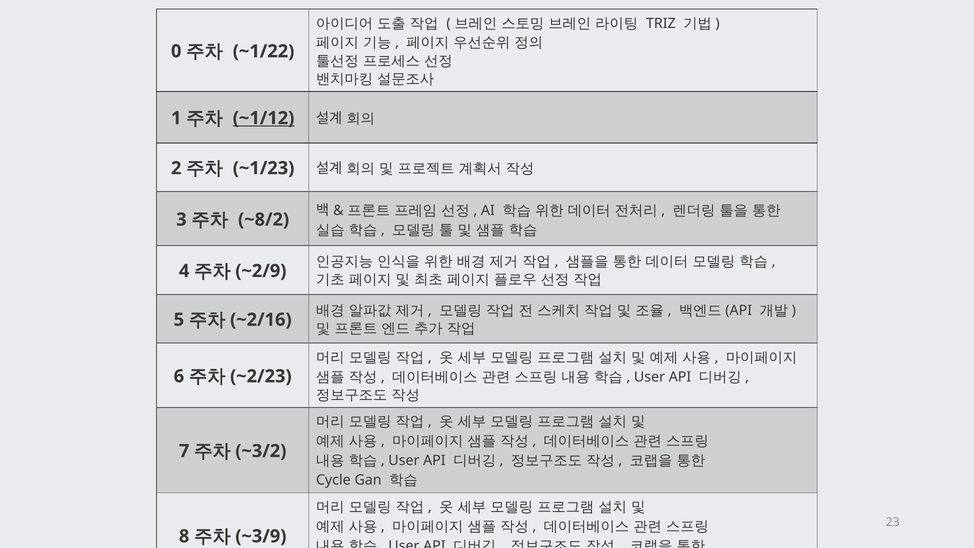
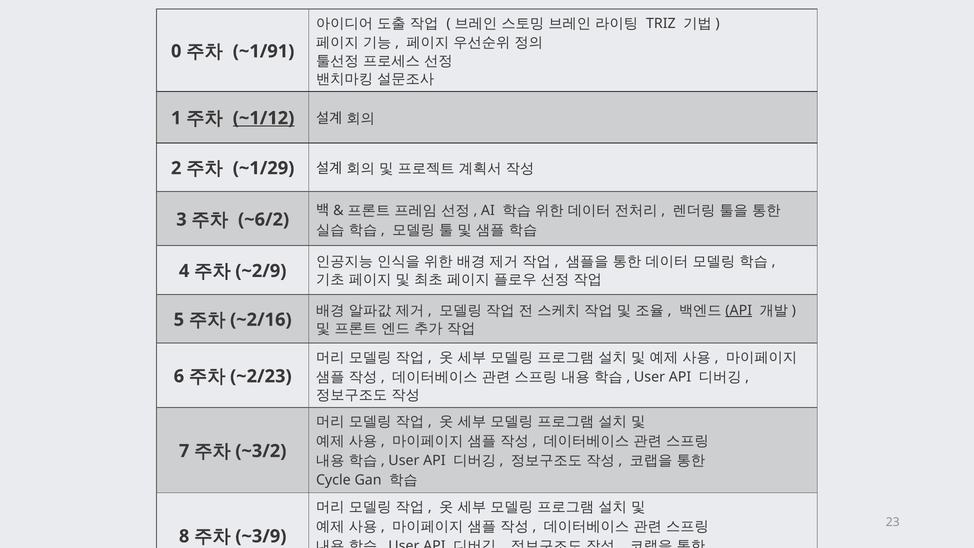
~1/22: ~1/22 -> ~1/91 (264, 51)
~1/23: ~1/23 -> ~1/29 (264, 168)
~8/2: ~8/2 -> ~6/2 (264, 220)
API underline: none -> present (739, 310)
